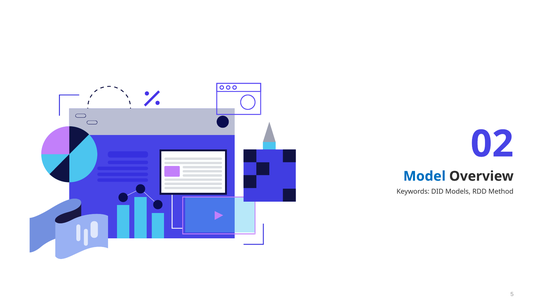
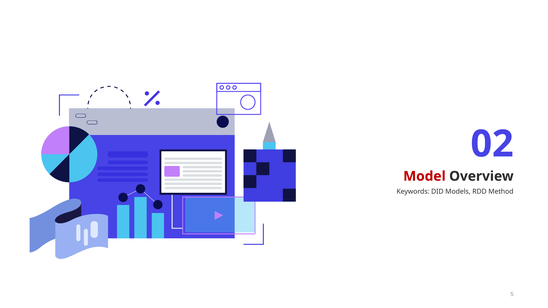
Model colour: blue -> red (424, 176)
